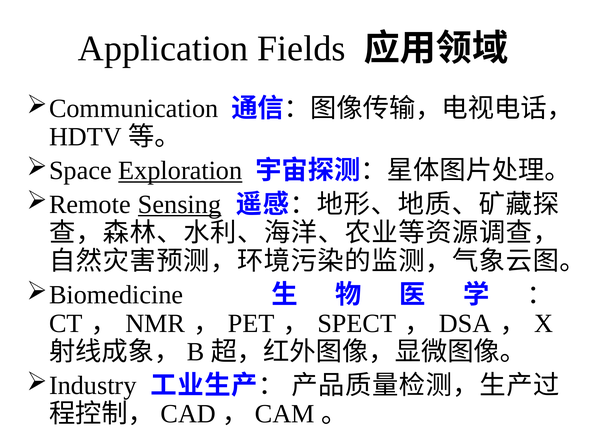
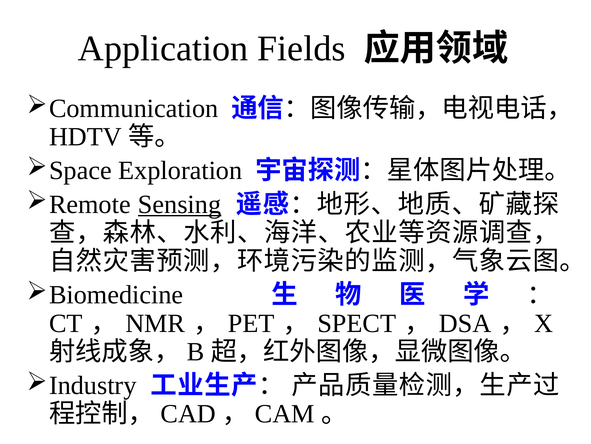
Exploration underline: present -> none (180, 170)
